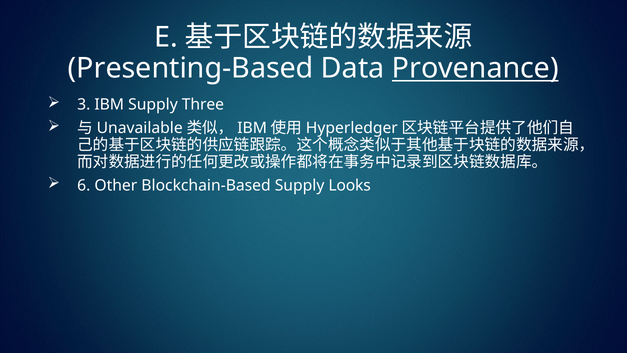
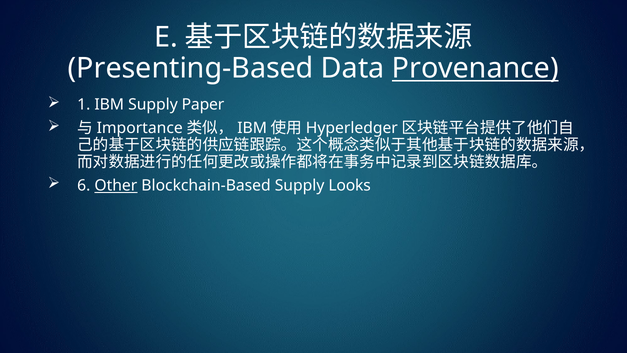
3: 3 -> 1 (84, 105)
Three: Three -> Paper (203, 105)
Unavailable: Unavailable -> Importance (140, 128)
Other underline: none -> present (116, 185)
